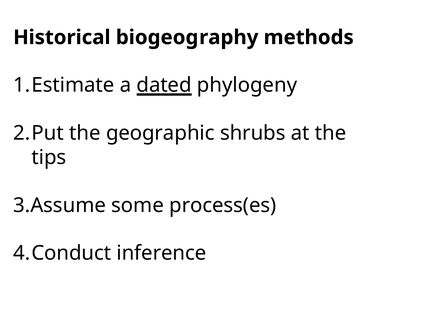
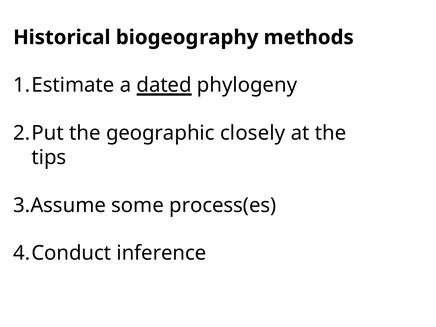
shrubs: shrubs -> closely (253, 133)
